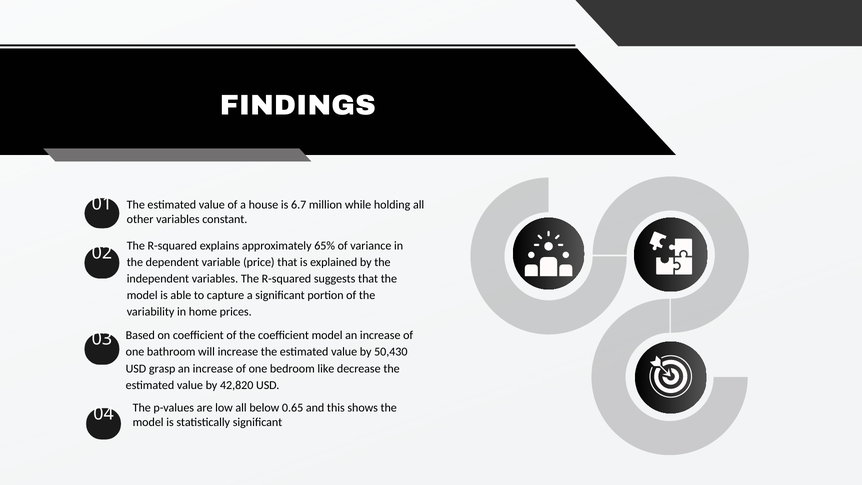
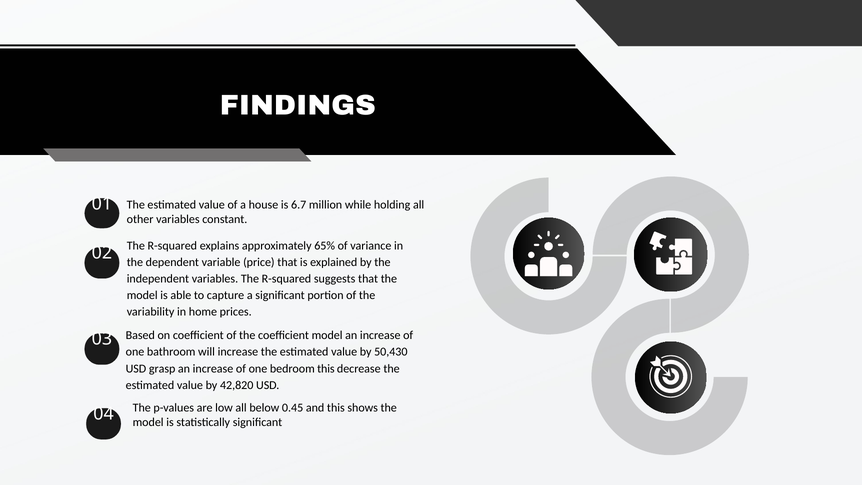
bedroom like: like -> this (326, 368)
0.65: 0.65 -> 0.45 (293, 408)
